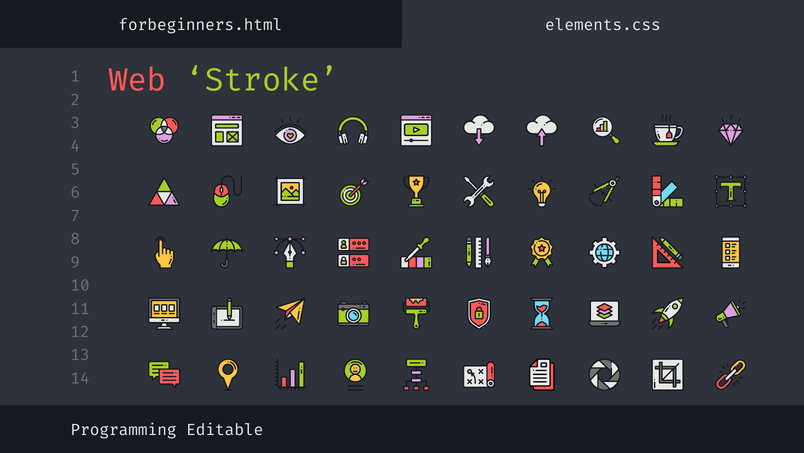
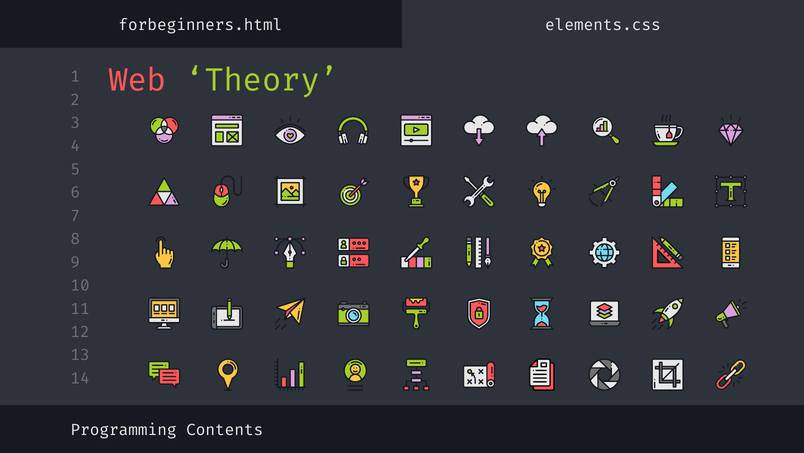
Stroke: Stroke -> Theory (262, 80)
Editable: Editable -> Contents (225, 430)
